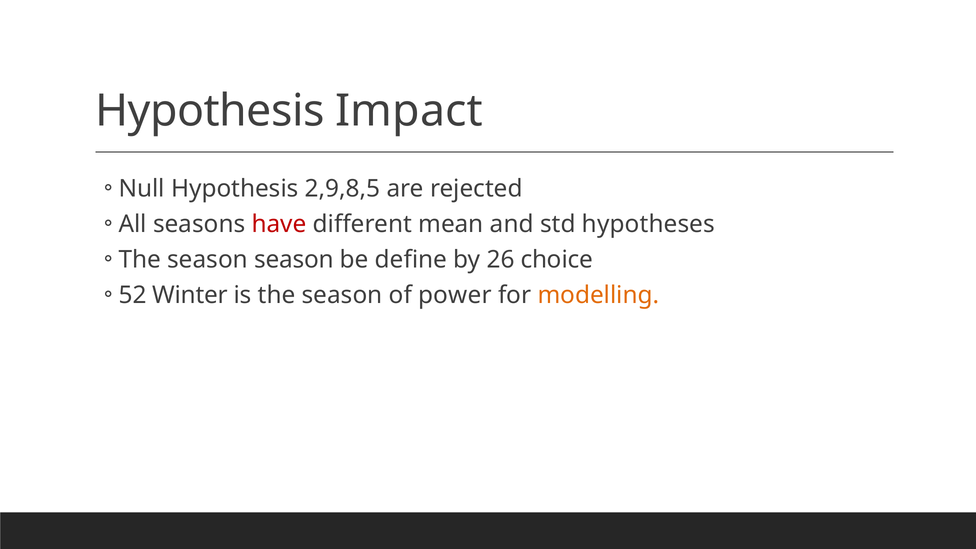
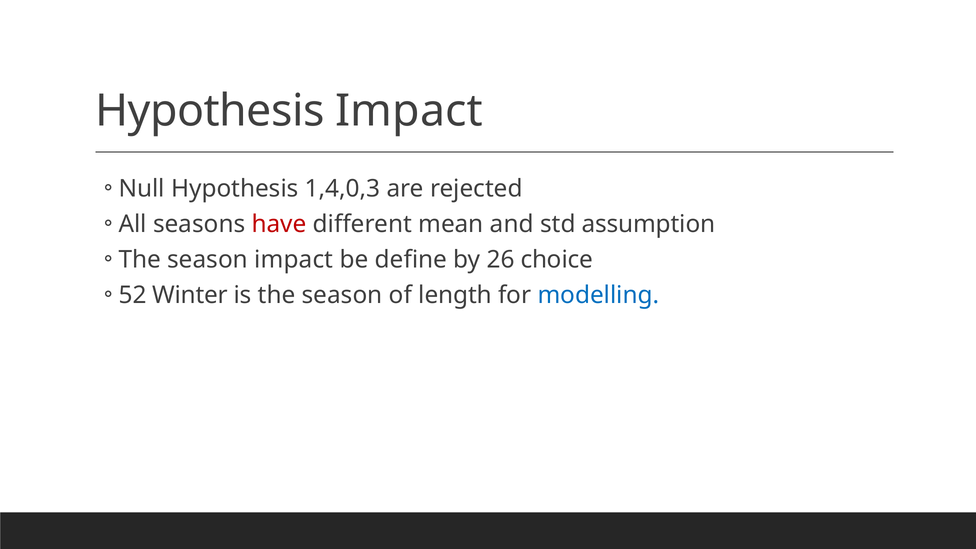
2,9,8,5: 2,9,8,5 -> 1,4,0,3 (343, 189)
hypotheses: hypotheses -> assumption (649, 224)
season season: season -> impact (294, 260)
power: power -> length (455, 295)
modelling colour: orange -> blue (598, 295)
